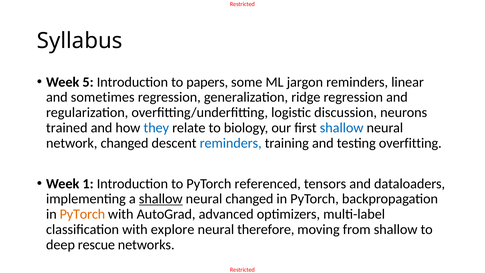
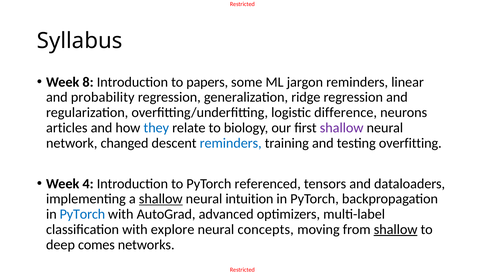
5: 5 -> 8 (88, 82)
sometimes: sometimes -> probability (103, 97)
discussion: discussion -> difference (346, 112)
trained: trained -> articles (67, 128)
shallow colour: blue -> purple (342, 128)
1: 1 -> 4 (88, 184)
neural changed: changed -> intuition (249, 199)
PyTorch colour: orange -> blue (82, 214)
therefore: therefore -> concepts (266, 229)
shallow underline: none -> present (396, 229)
rescue: rescue -> comes (96, 245)
